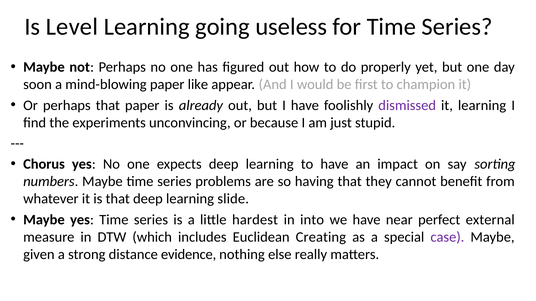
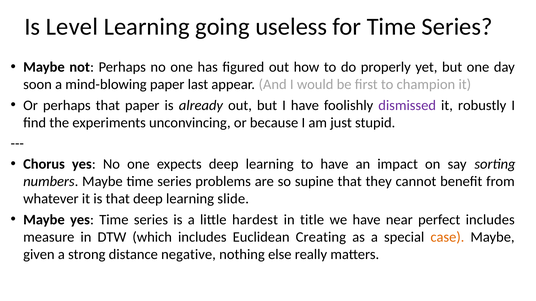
like: like -> last (198, 85)
it learning: learning -> robustly (482, 105)
having: having -> supine (314, 182)
into: into -> title (312, 220)
perfect external: external -> includes (490, 220)
case colour: purple -> orange (447, 237)
evidence: evidence -> negative (188, 255)
